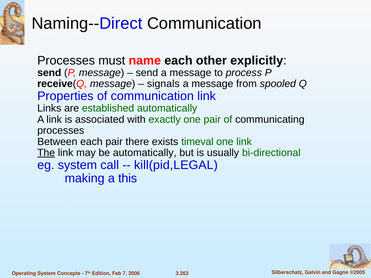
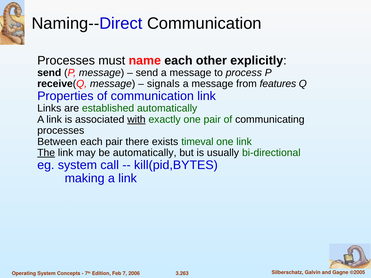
spooled: spooled -> features (278, 84)
with underline: none -> present (136, 119)
kill(pid,LEGAL: kill(pid,LEGAL -> kill(pid,BYTES (176, 165)
making a this: this -> link (128, 178)
